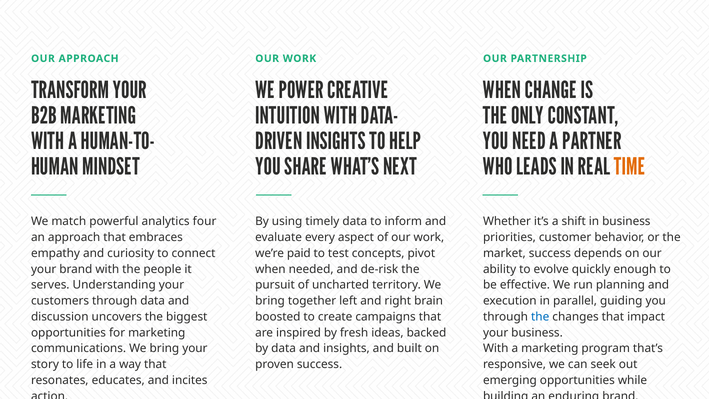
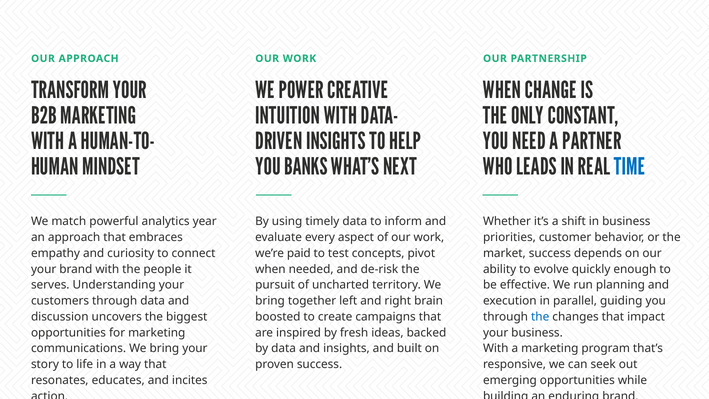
SHARE: SHARE -> BANKS (306, 167)
TIME colour: orange -> blue (630, 167)
four: four -> year (205, 221)
